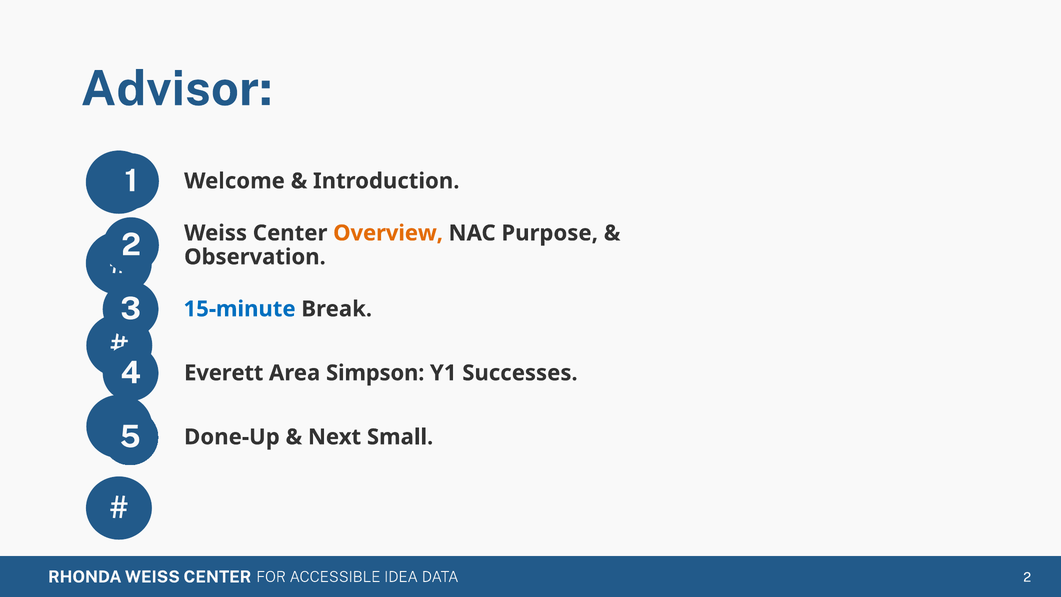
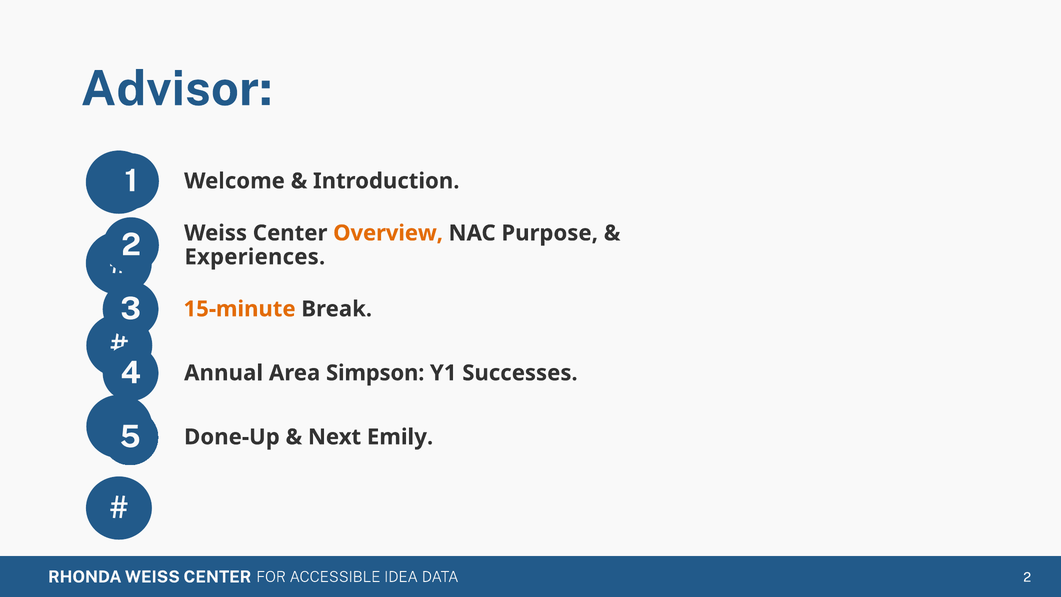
Observation: Observation -> Experiences (255, 257)
15-minute colour: blue -> orange (240, 309)
Everett: Everett -> Annual (224, 373)
Small: Small -> Emily (400, 437)
